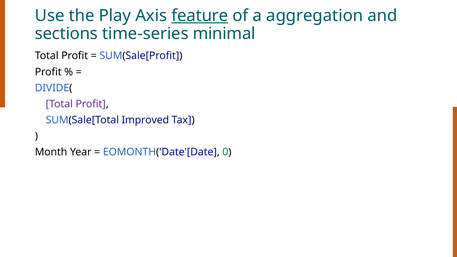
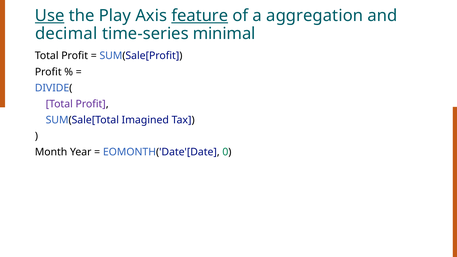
Use underline: none -> present (50, 16)
sections: sections -> decimal (66, 34)
Improved: Improved -> Imagined (145, 120)
